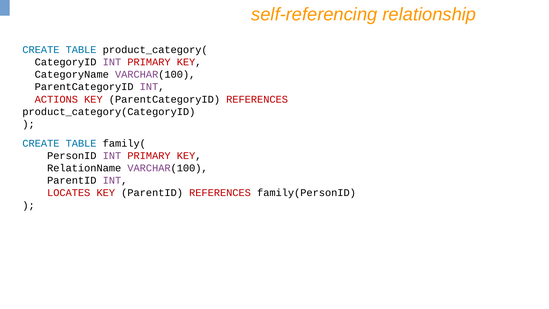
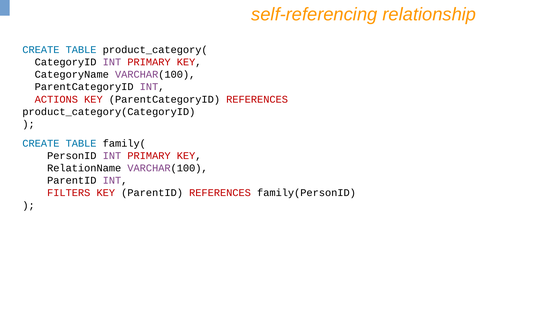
LOCATES: LOCATES -> FILTERS (69, 193)
